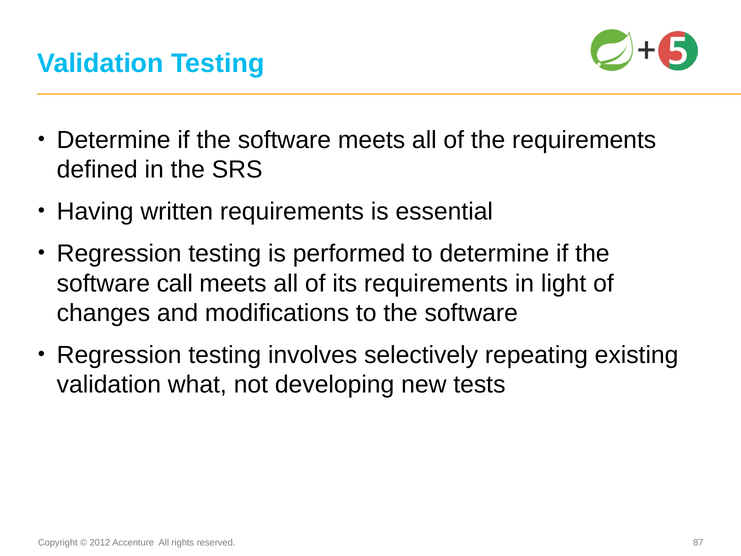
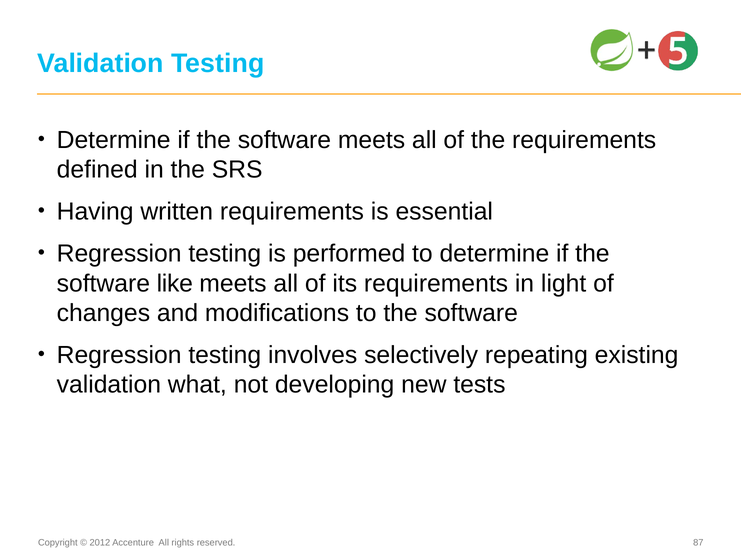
call: call -> like (175, 283)
